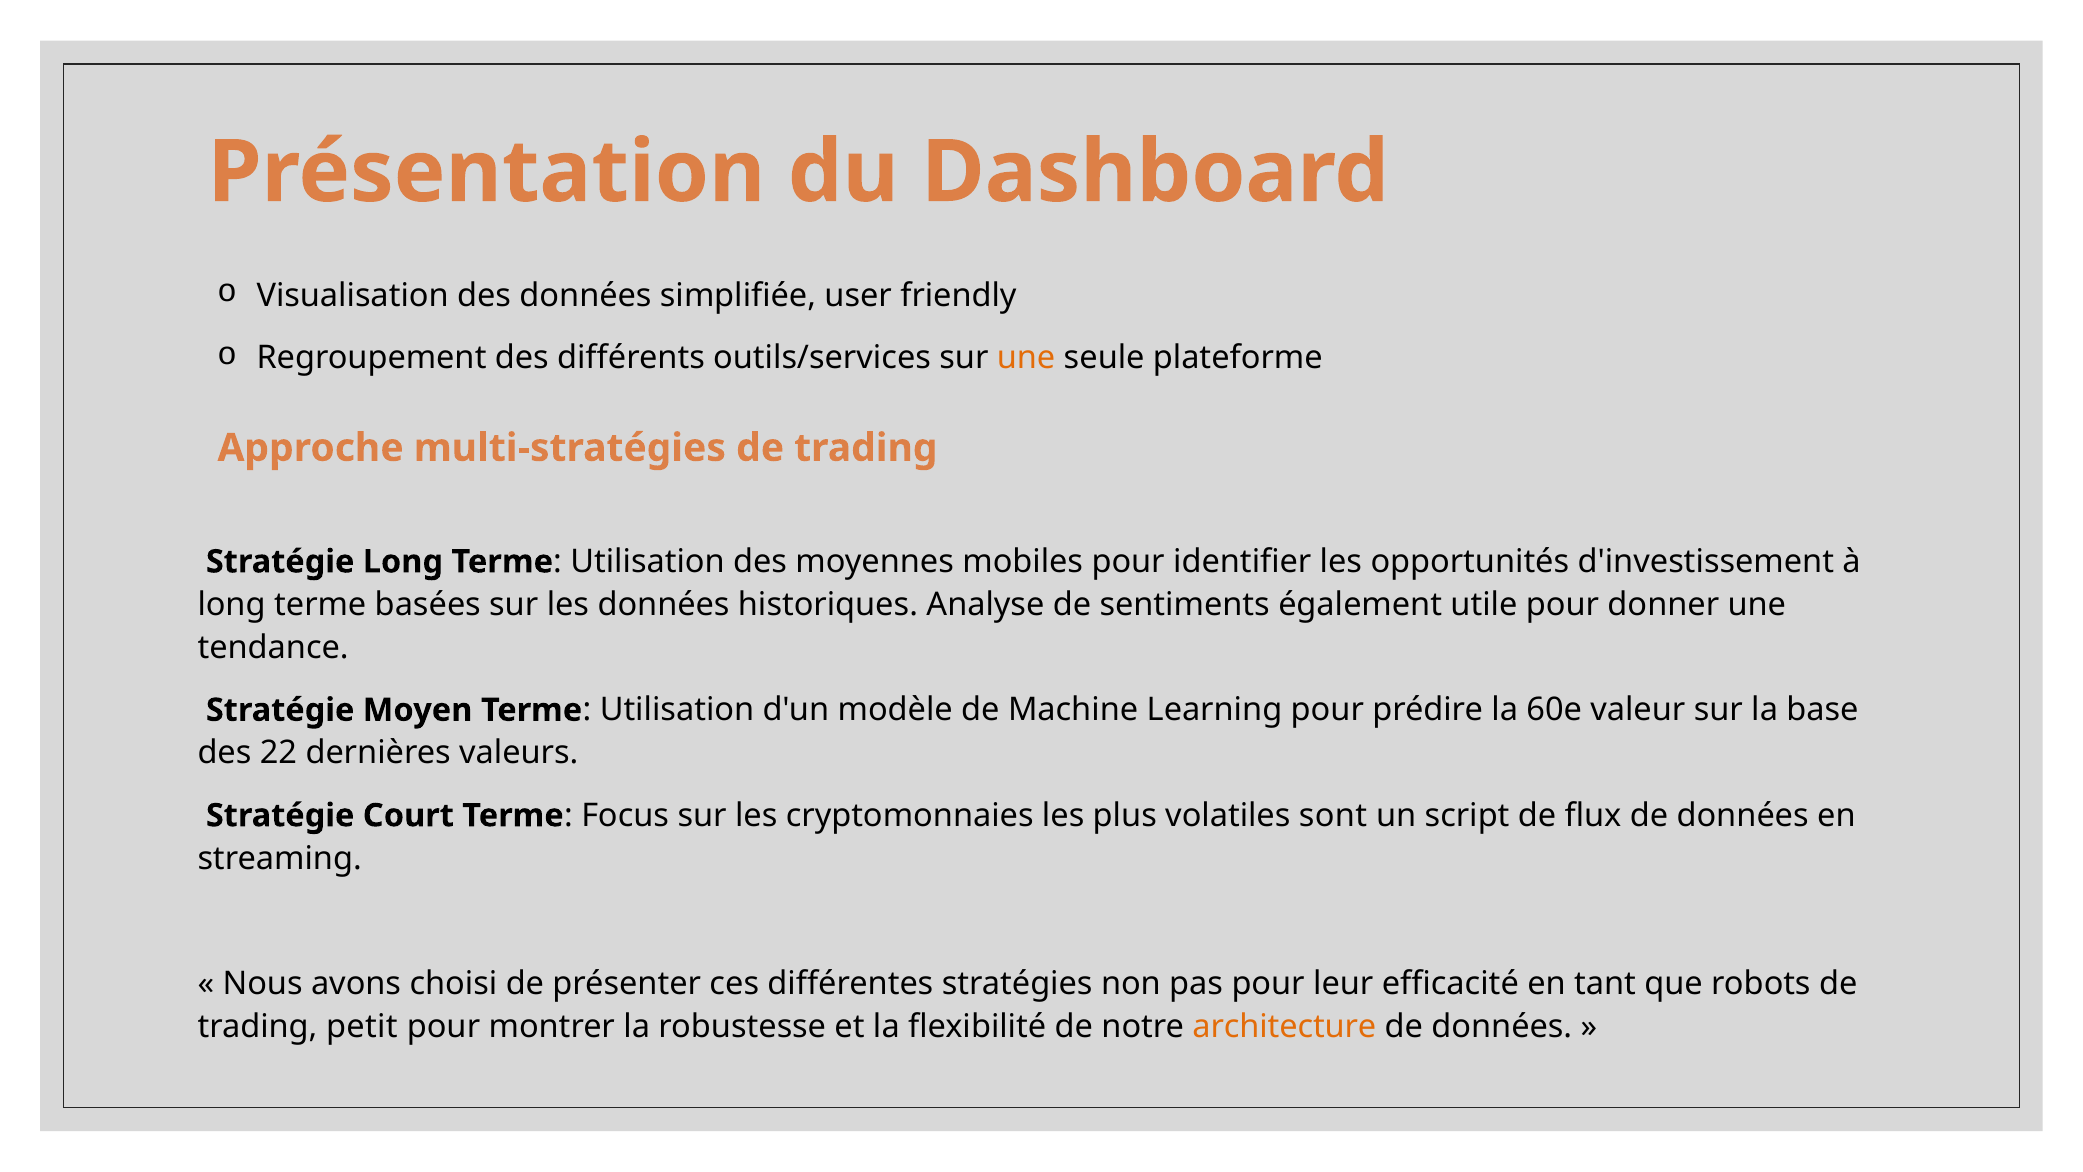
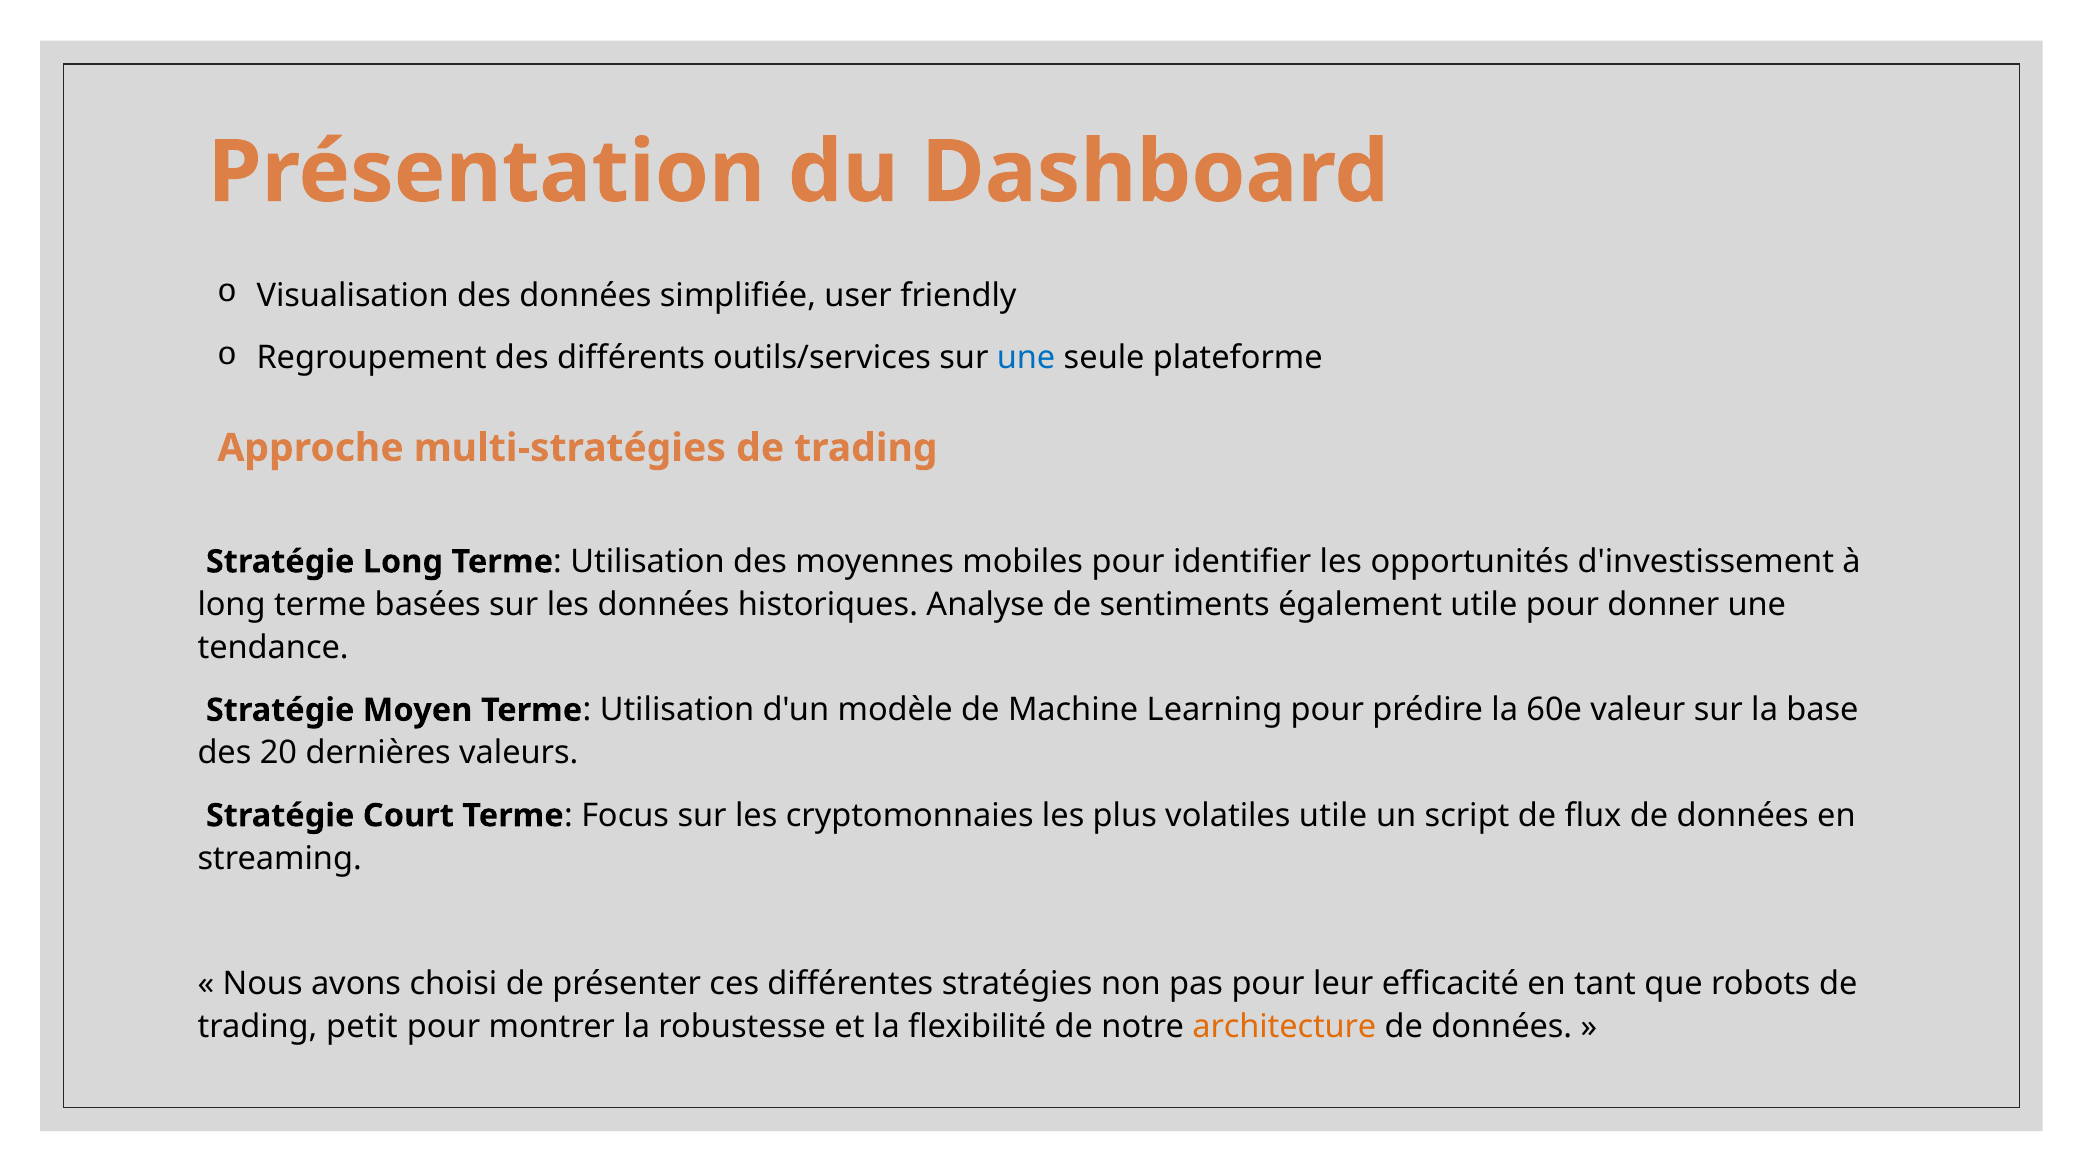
une colour: orange -> blue (1026, 358)
22: 22 -> 20 (278, 753)
volatiles sont: sont -> utile (1333, 815)
